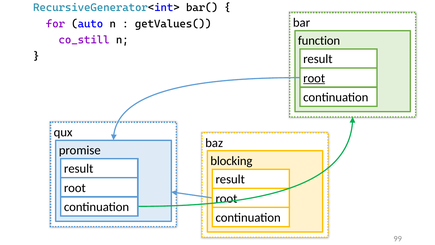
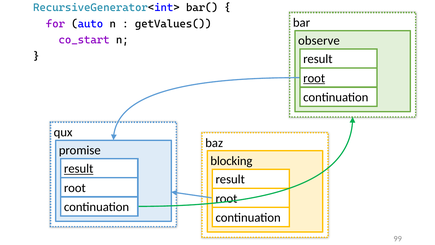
co_still: co_still -> co_start (84, 40)
function: function -> observe (319, 41)
result underline: none -> present (79, 169)
